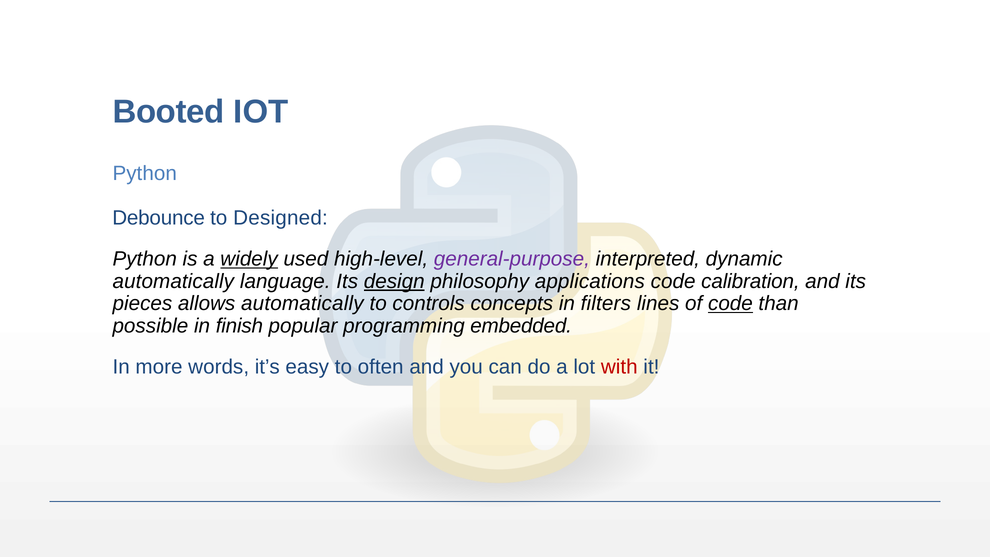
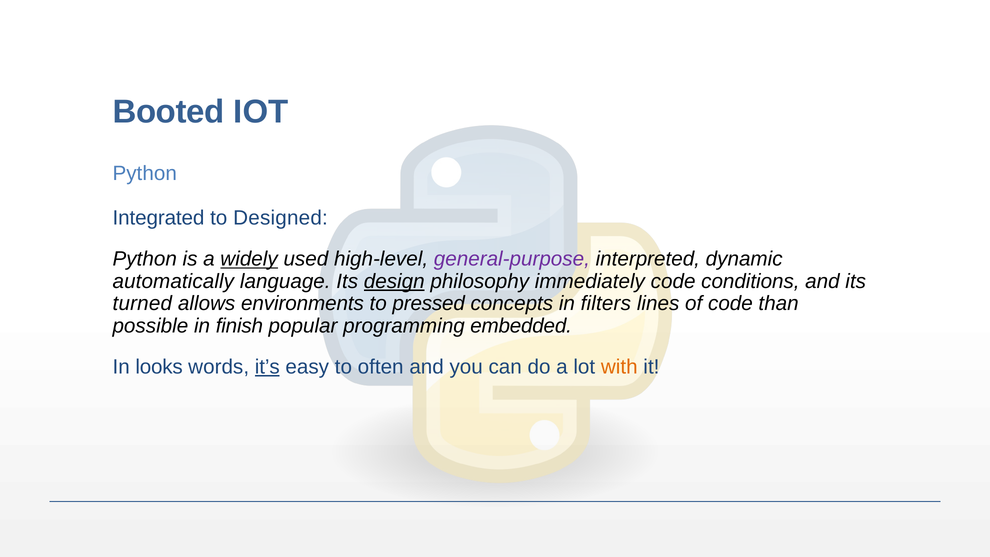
Debounce: Debounce -> Integrated (159, 218)
applications: applications -> immediately (590, 281)
calibration: calibration -> conditions (750, 281)
pieces: pieces -> turned (142, 304)
allows automatically: automatically -> environments (302, 304)
controls: controls -> pressed (429, 304)
code underline: present -> none (730, 304)
more: more -> looks (159, 367)
it’s underline: none -> present (267, 367)
with colour: red -> orange (619, 367)
